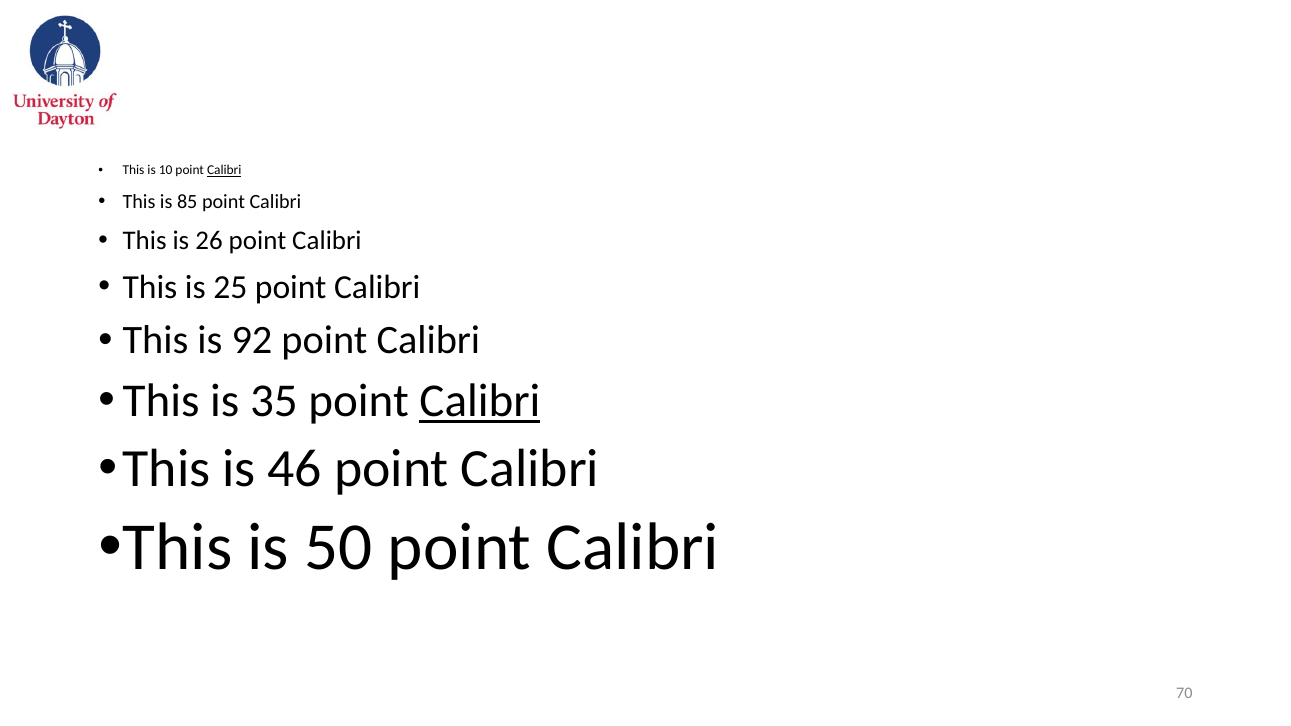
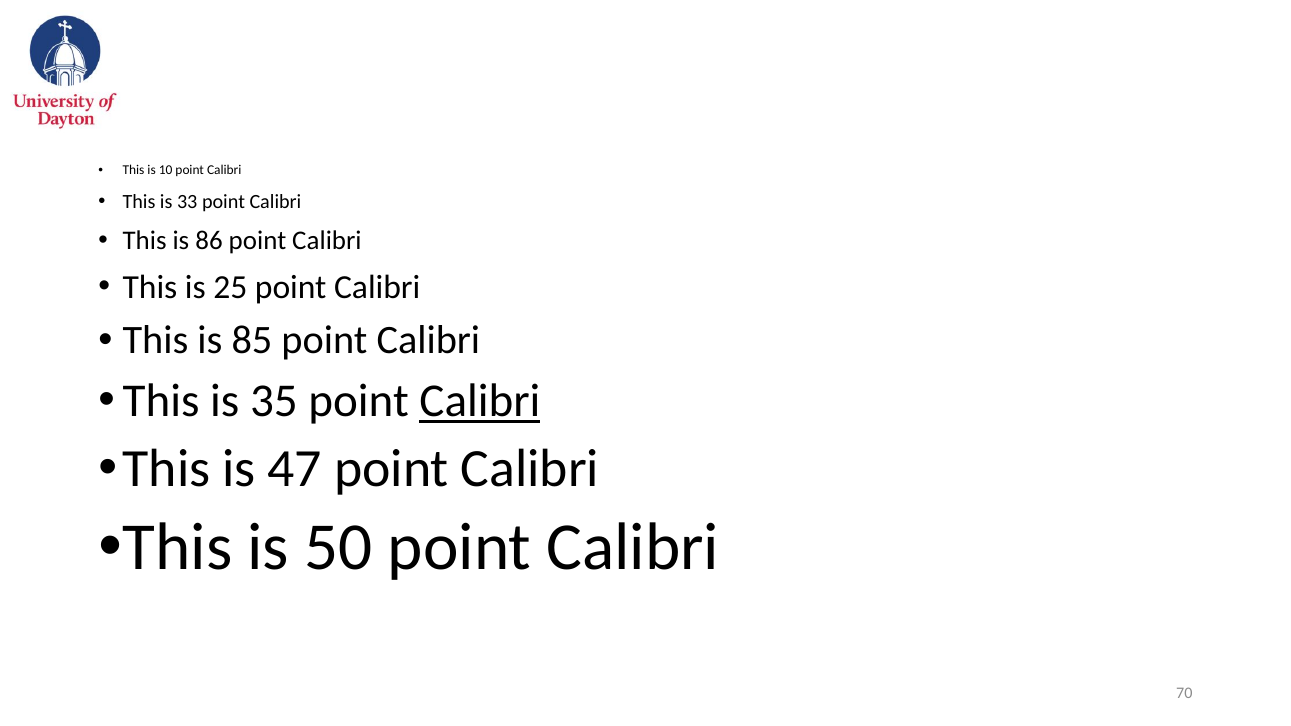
Calibri underline: present -> none (224, 171)
85: 85 -> 33 (187, 202)
26: 26 -> 86 (209, 241)
92: 92 -> 85 (252, 340)
46: 46 -> 47 (295, 469)
